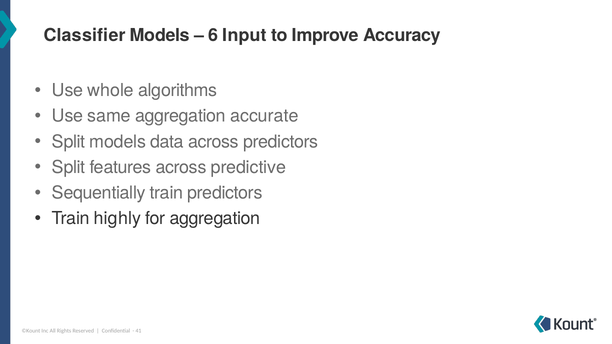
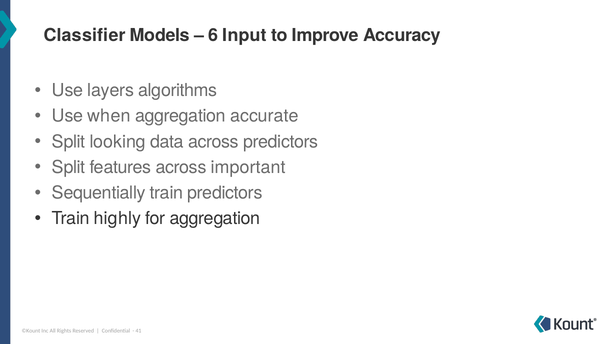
whole: whole -> layers (111, 90)
same: same -> when (109, 116)
Split models: models -> looking (118, 142)
predictive: predictive -> important (248, 167)
